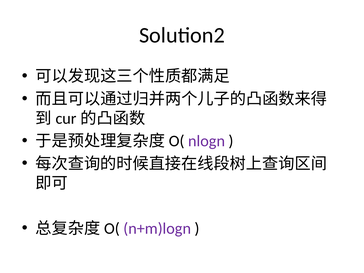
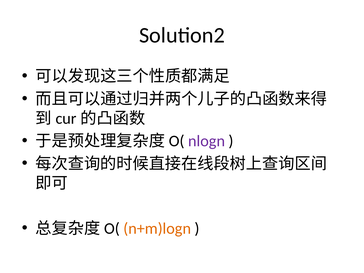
n+m)logn colour: purple -> orange (157, 228)
